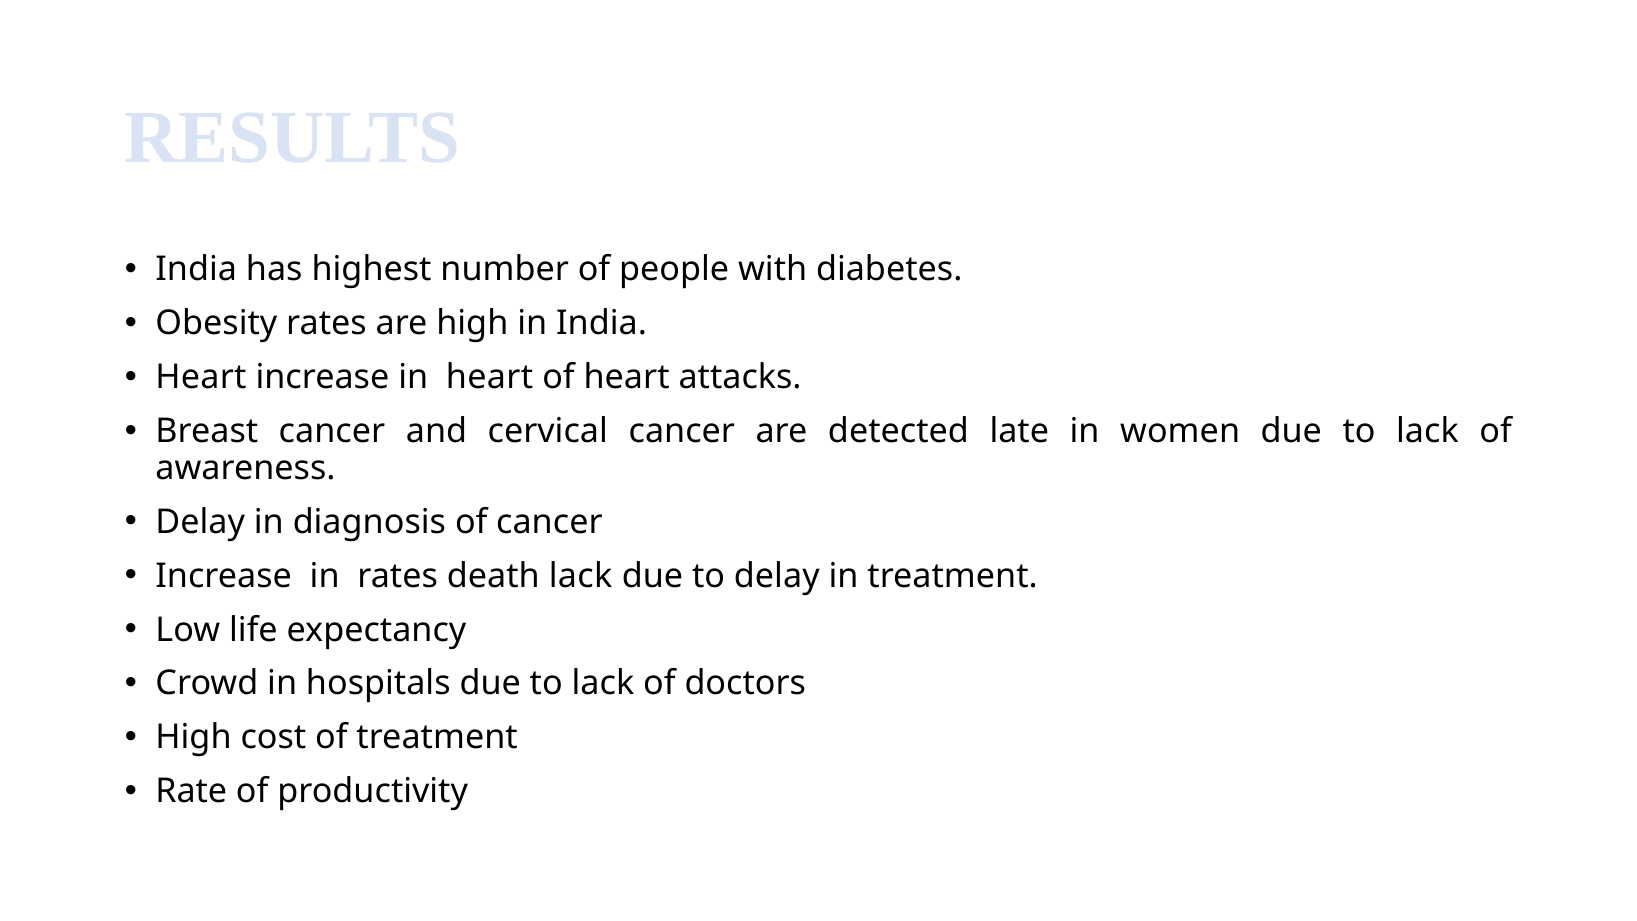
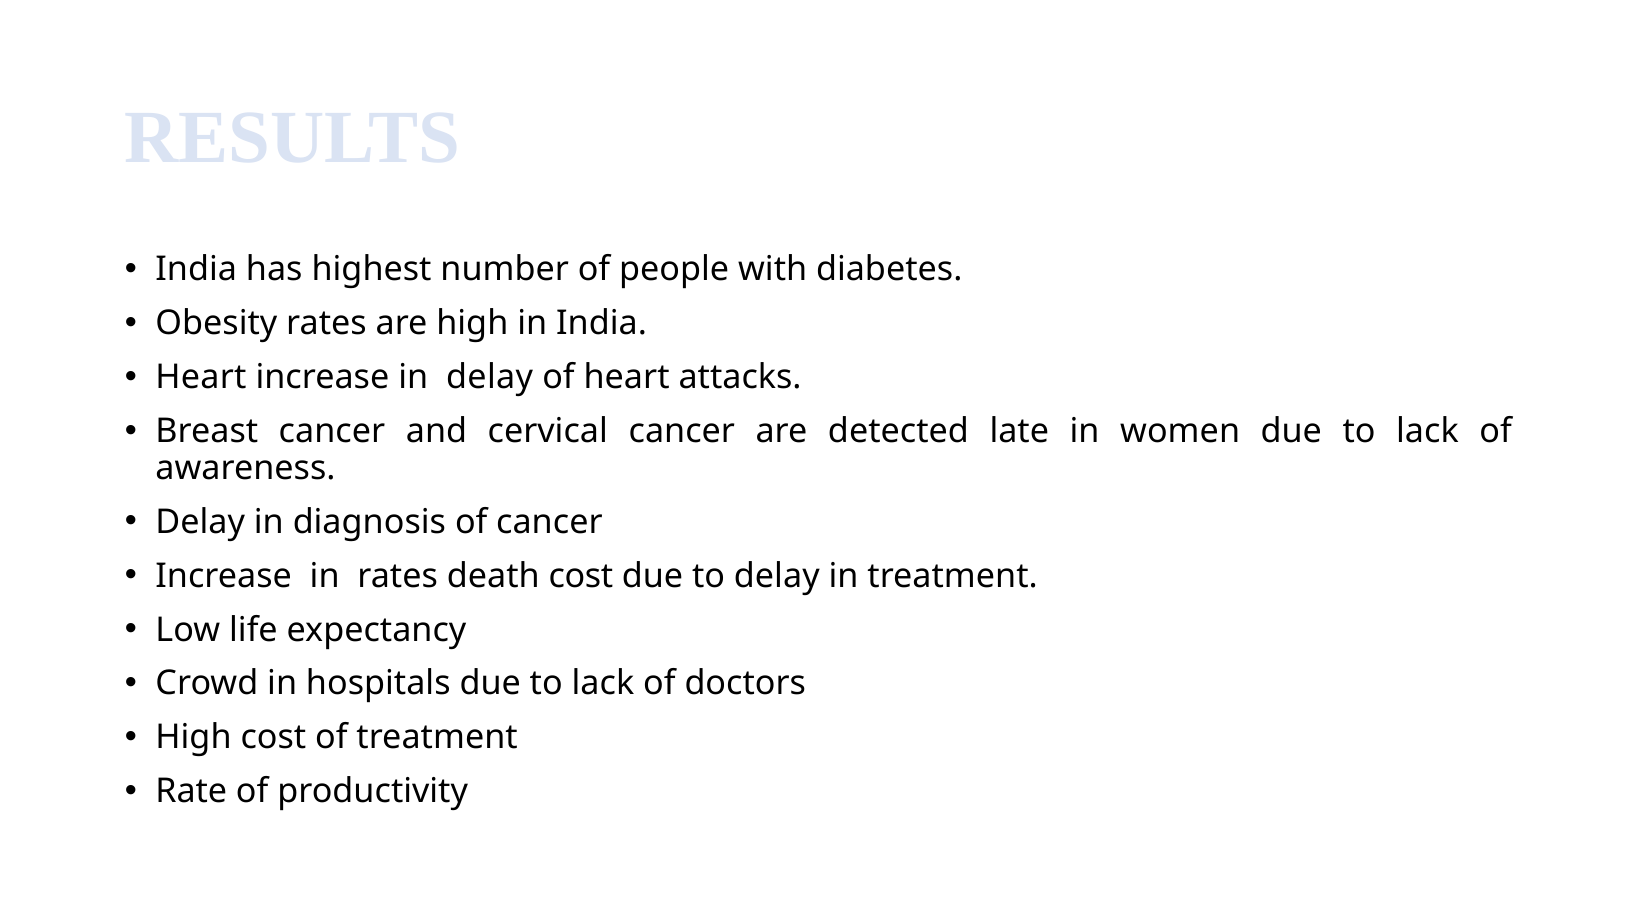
in heart: heart -> delay (490, 377)
death lack: lack -> cost (581, 576)
